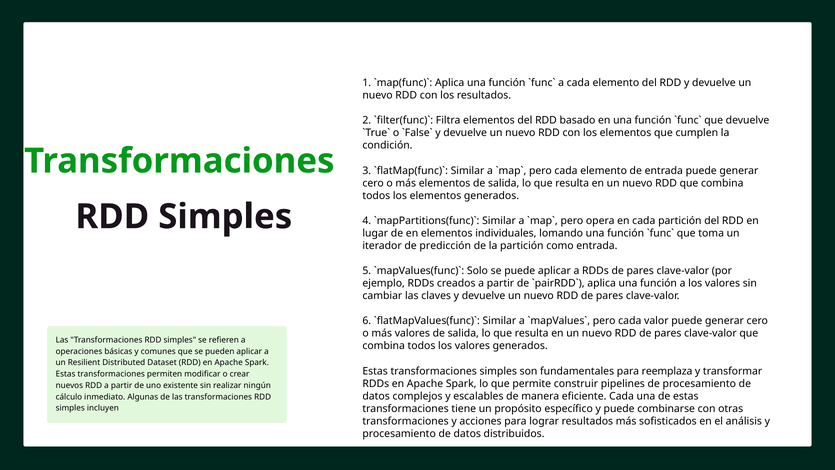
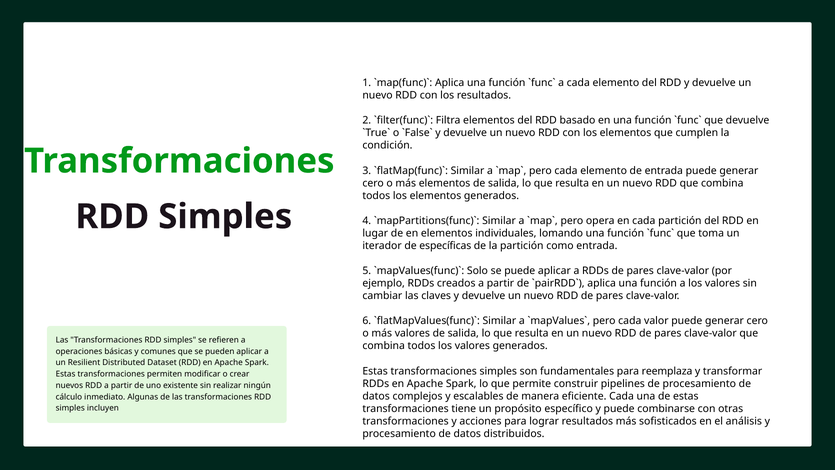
predicción: predicción -> específicas (445, 246)
